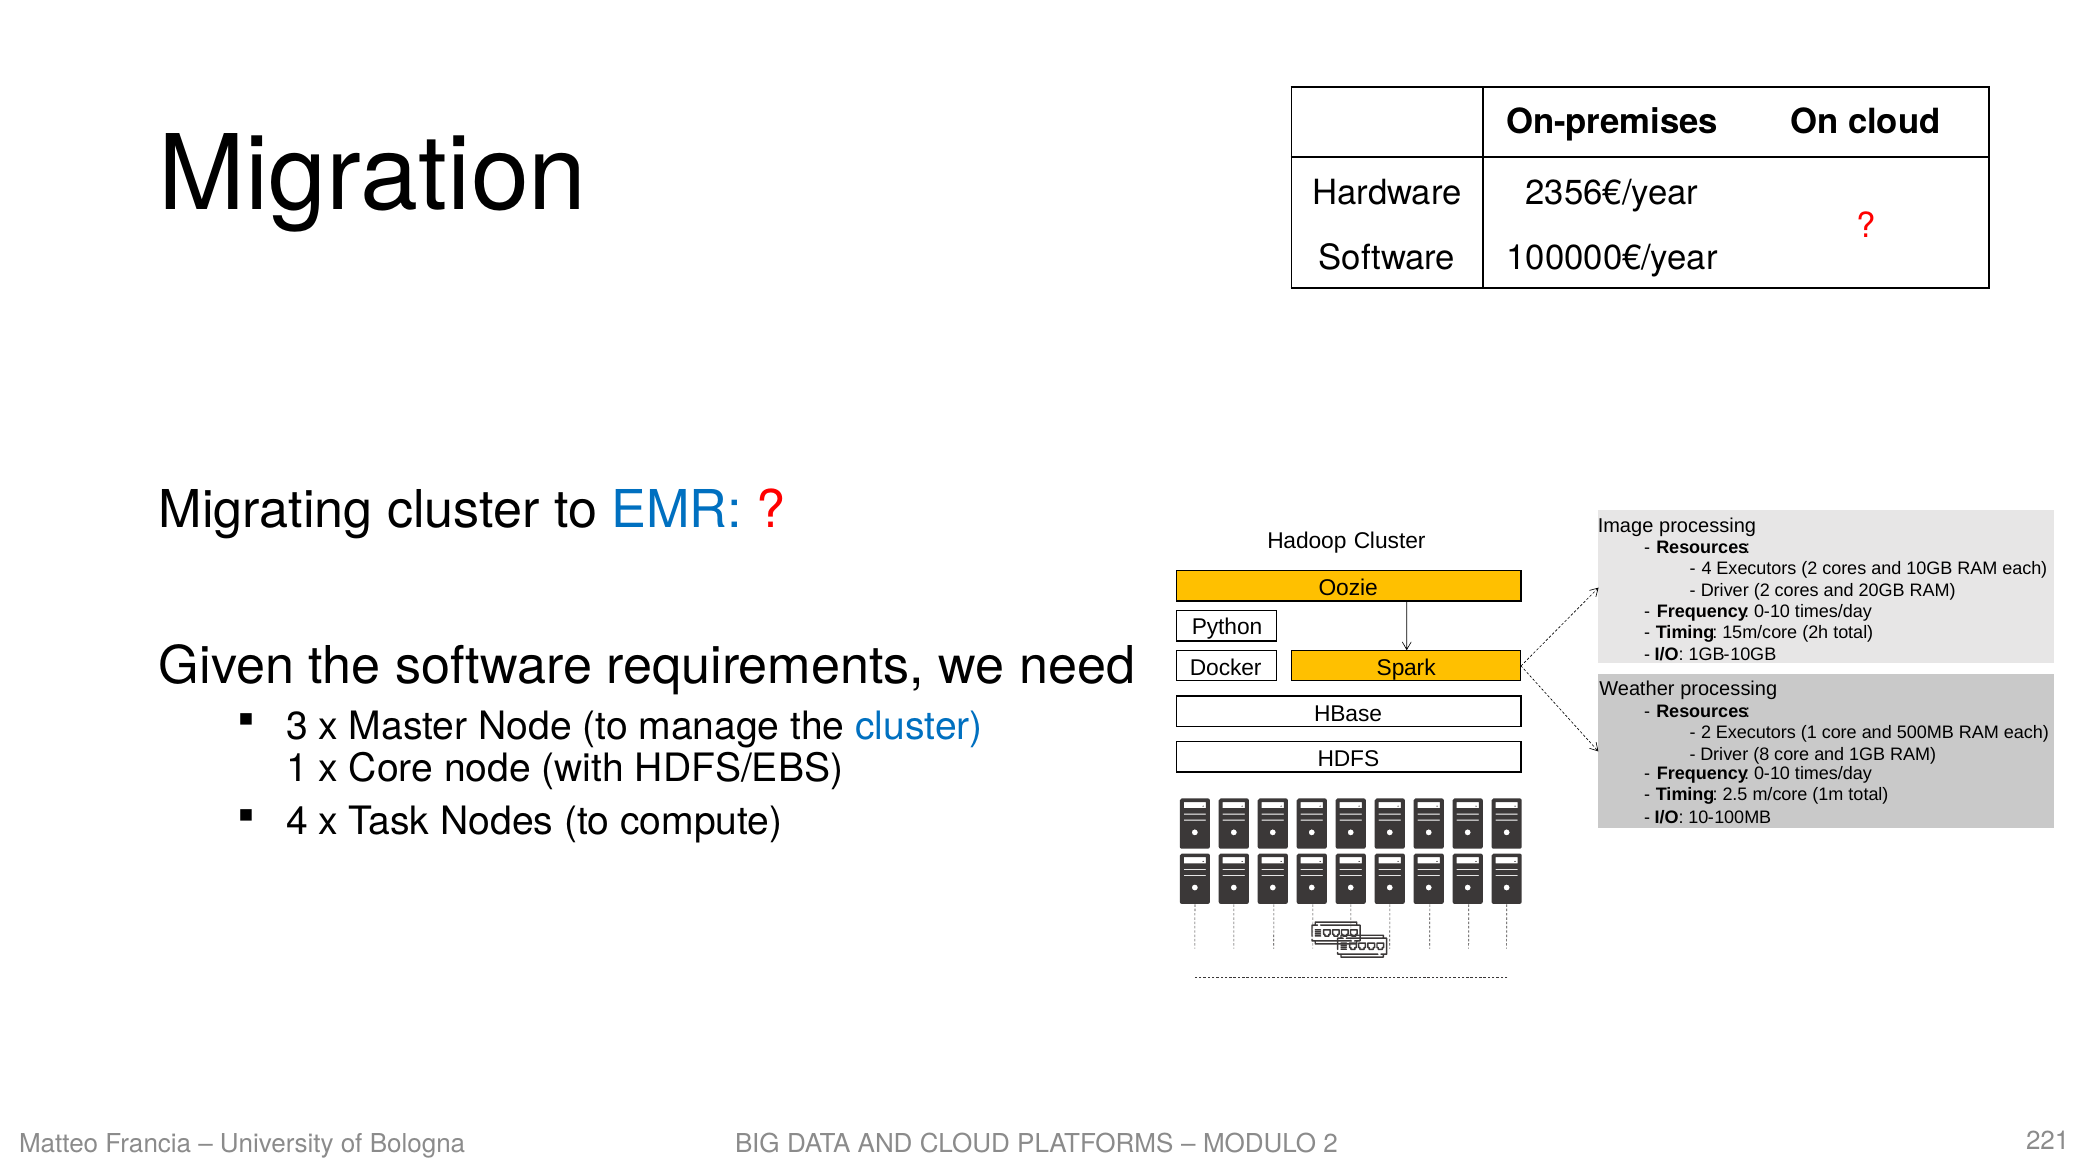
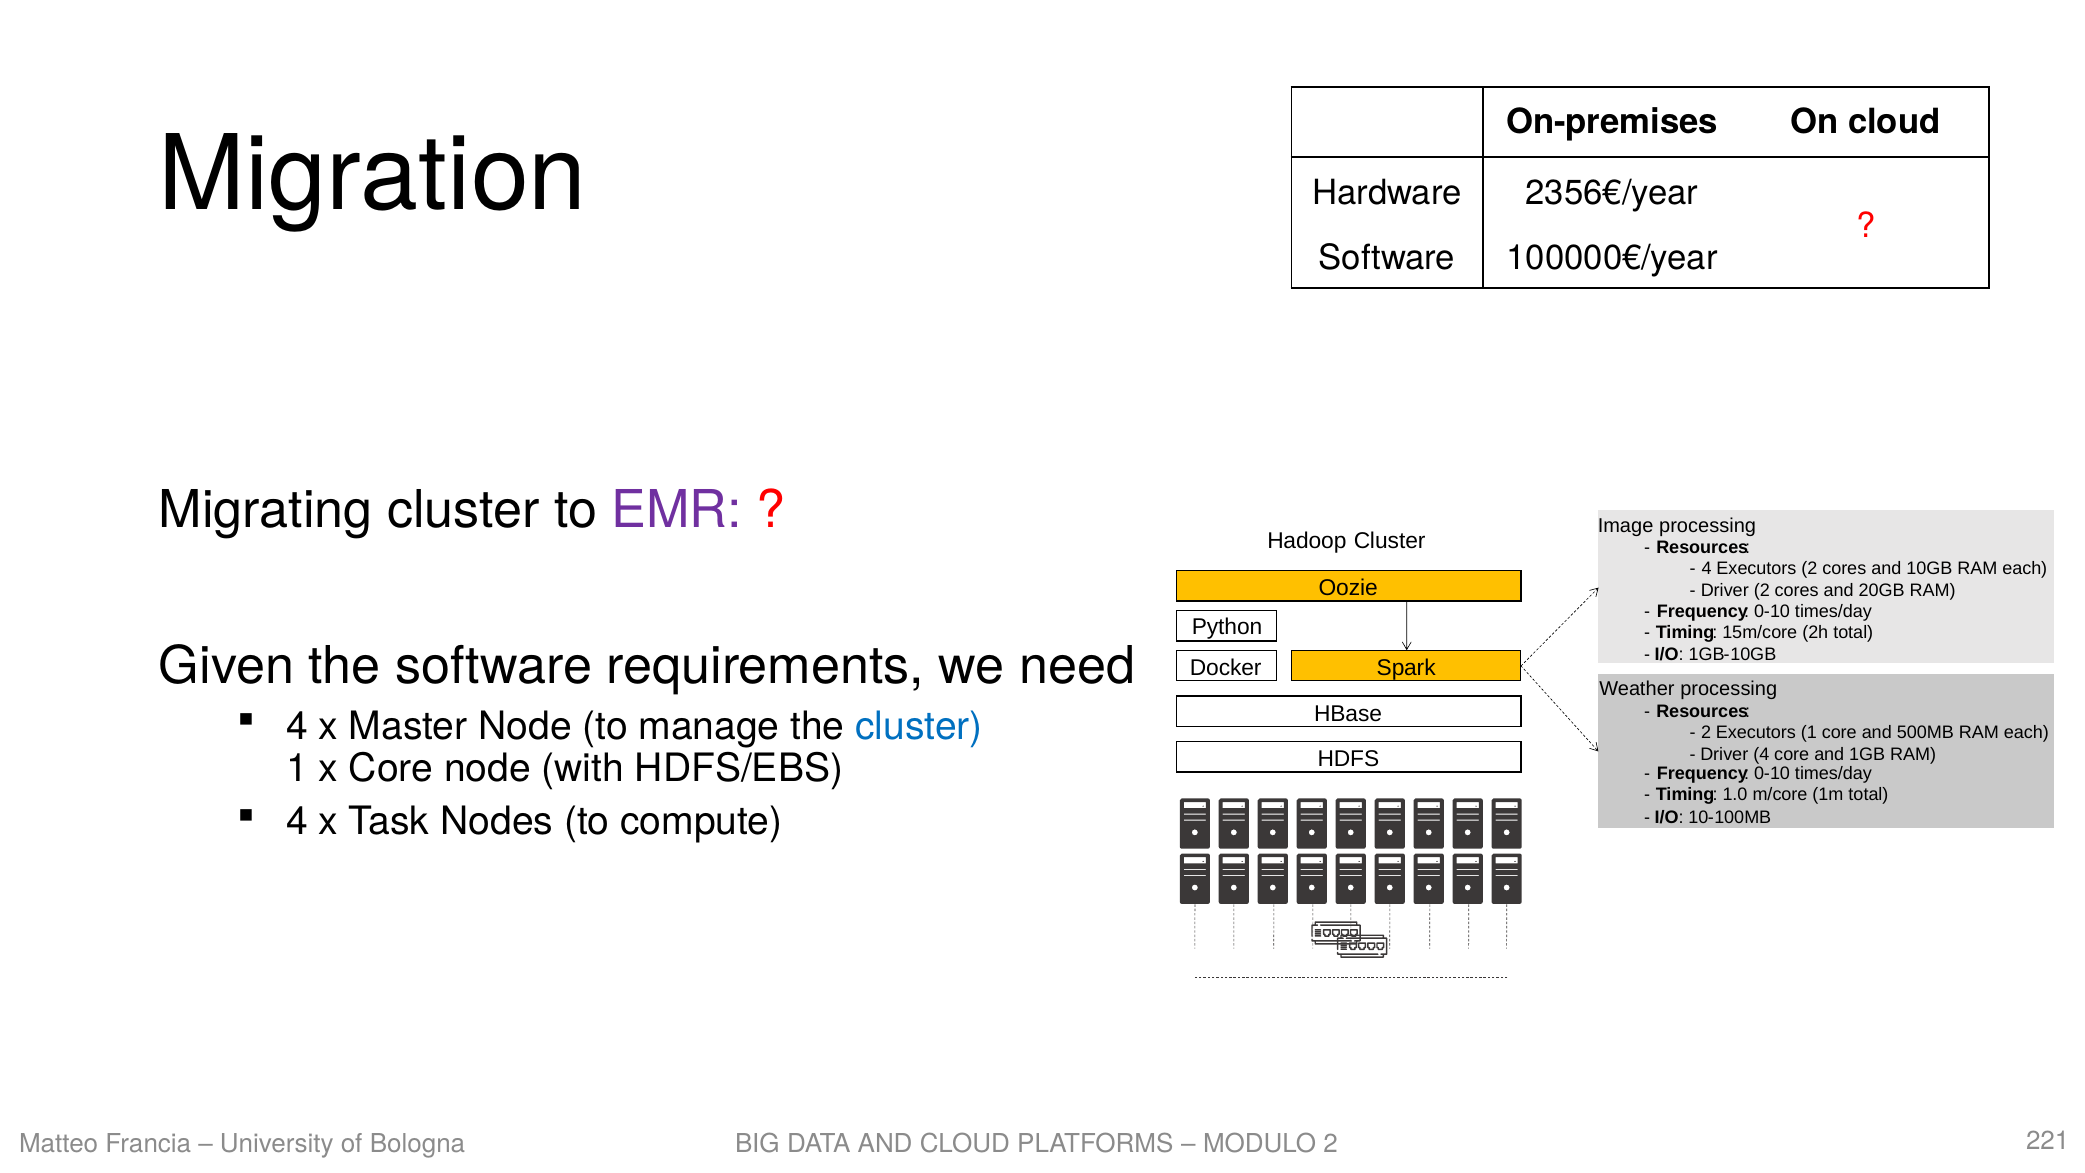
EMR colour: blue -> purple (677, 510)
3: 3 -> 4 (297, 727)
Driver 8: 8 -> 4 (1761, 754)
2.5: 2.5 -> 1.0 (1735, 794)
